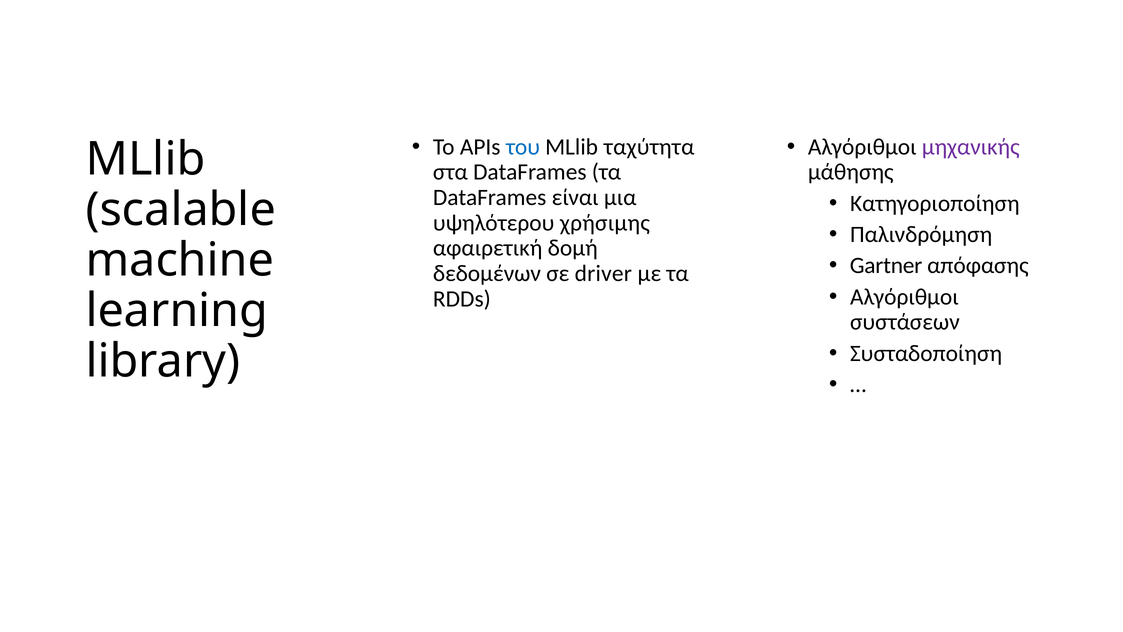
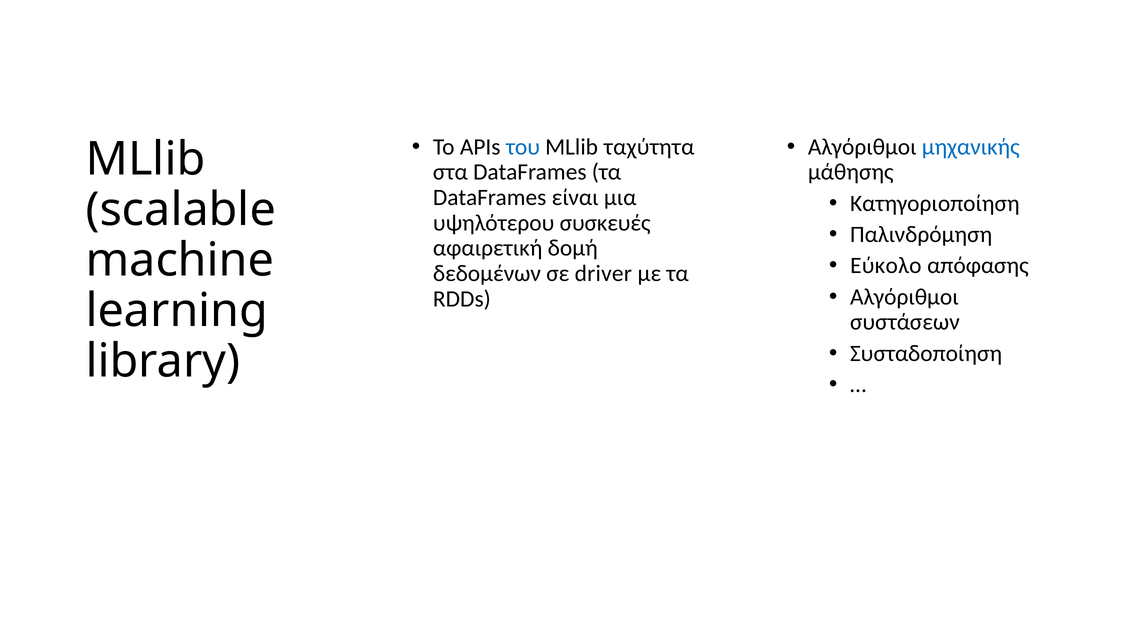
μηχανικής colour: purple -> blue (971, 147)
χρήσιμης: χρήσιμης -> συσκευές (605, 223)
Gartner: Gartner -> Εύκολο (886, 266)
